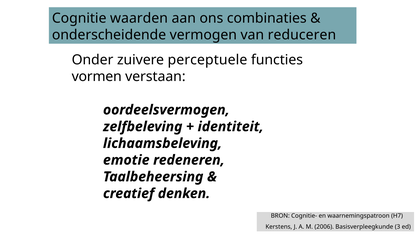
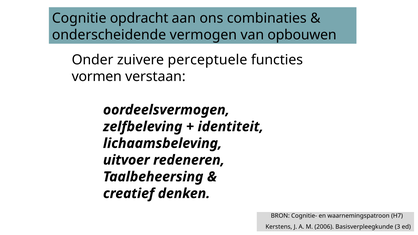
waarden: waarden -> opdracht (139, 18)
reduceren: reduceren -> opbouwen (302, 35)
emotie: emotie -> uitvoer (126, 160)
